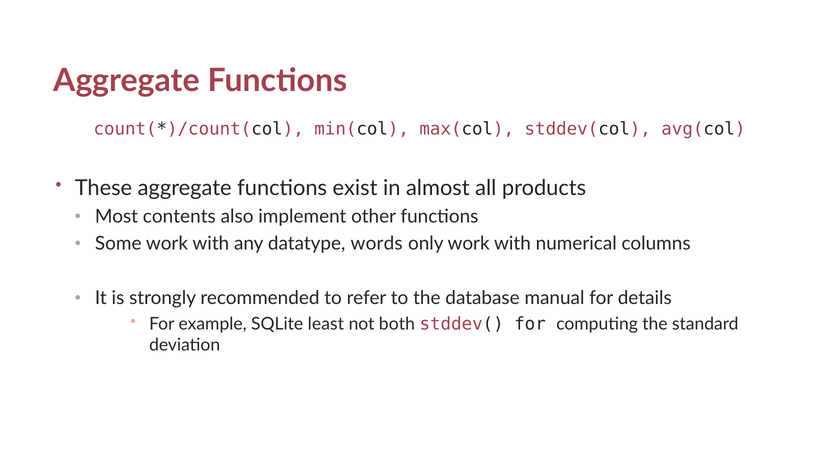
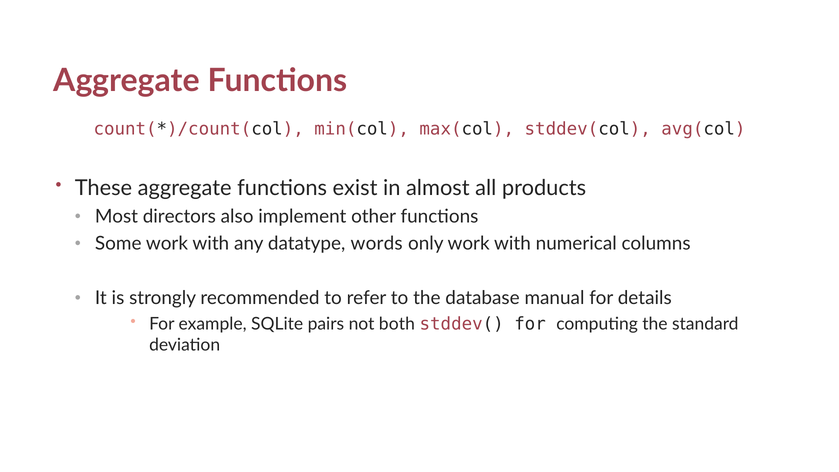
contents: contents -> directors (179, 217)
least: least -> pairs (326, 324)
